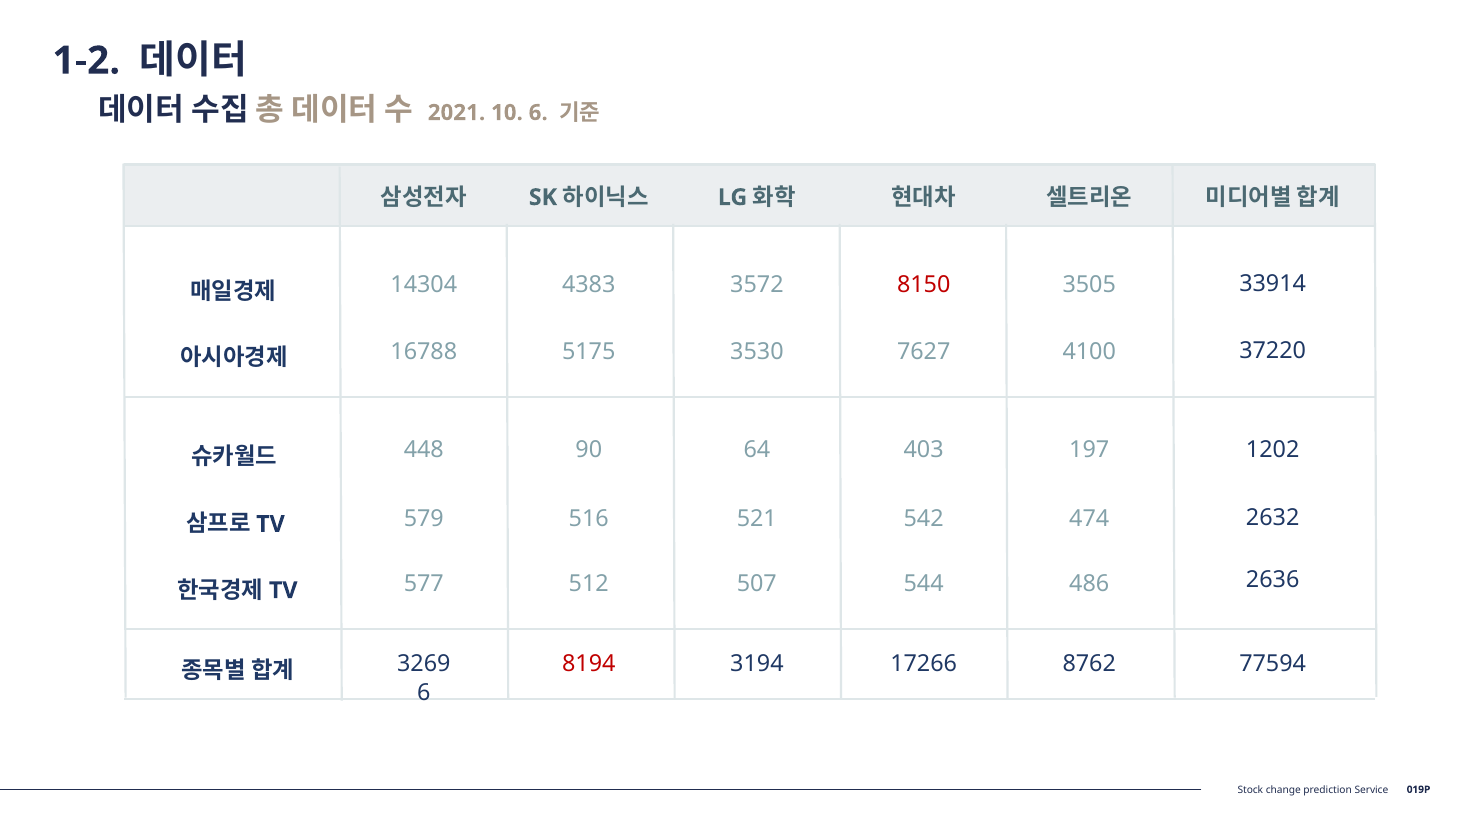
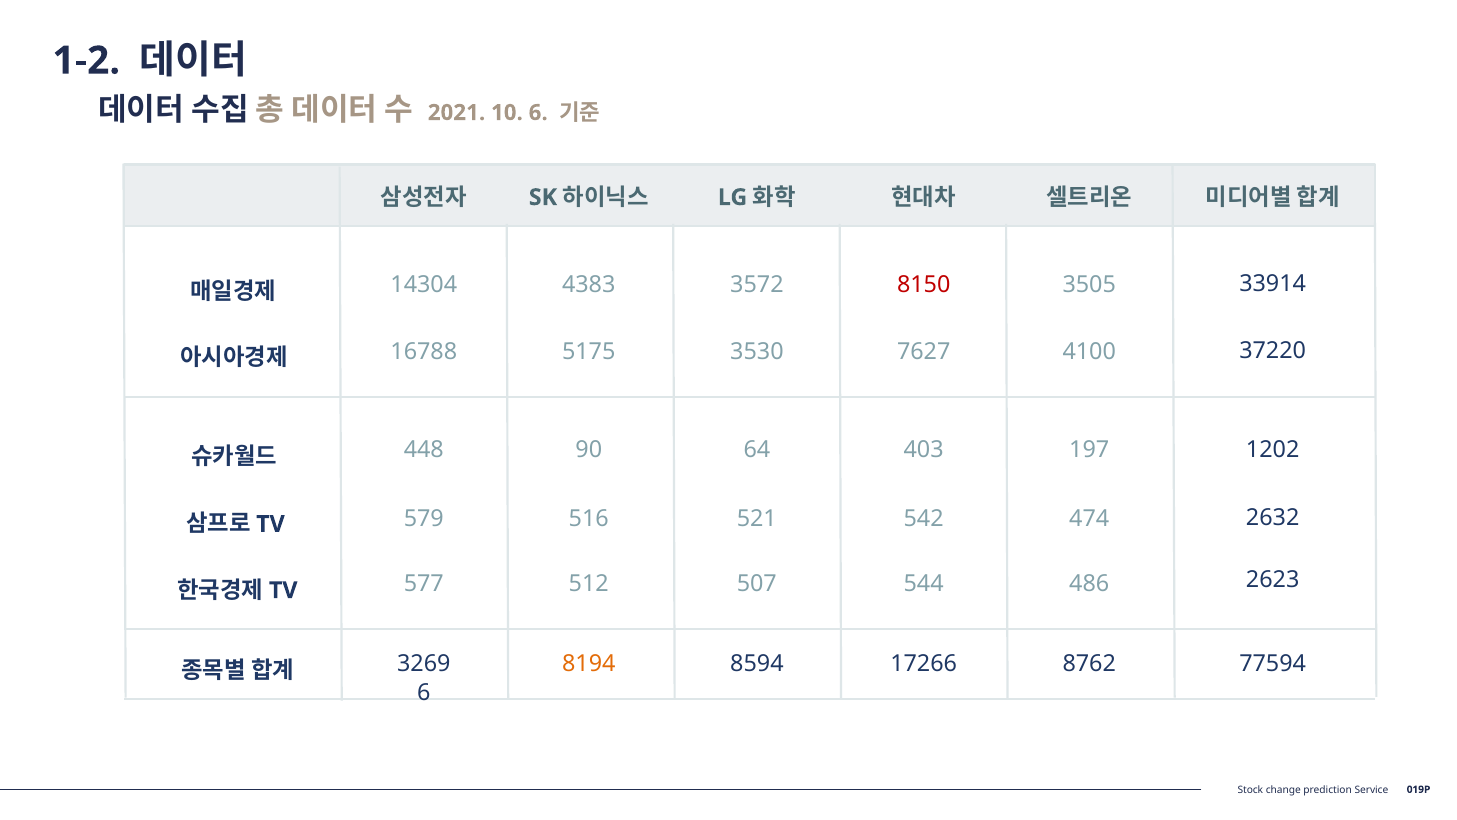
2636: 2636 -> 2623 (1273, 579)
8194 colour: red -> orange (589, 664)
3194: 3194 -> 8594 (757, 664)
